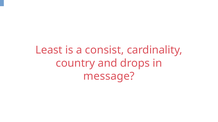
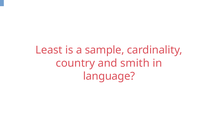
consist: consist -> sample (105, 50)
drops: drops -> smith (135, 63)
message: message -> language (109, 76)
